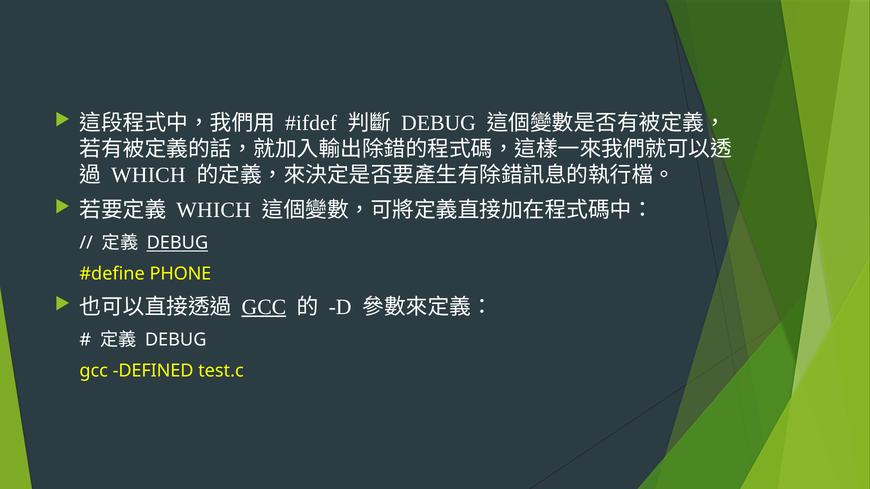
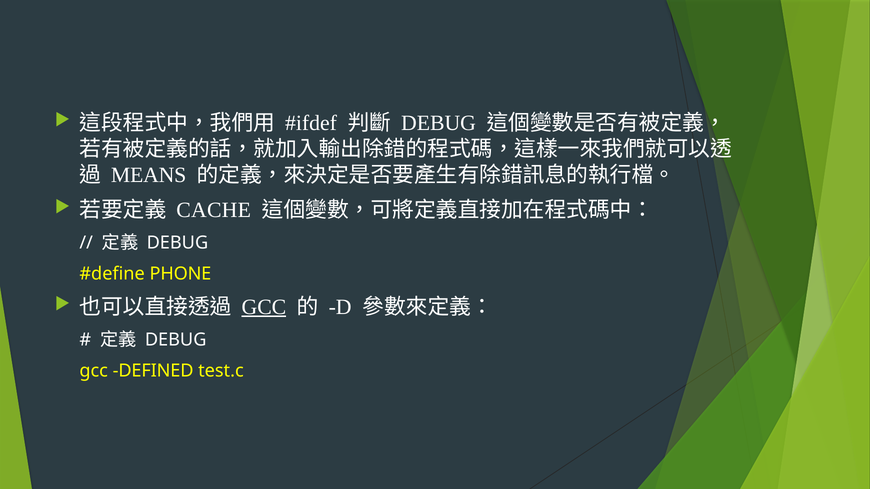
WHICH: WHICH -> MEANS (149, 175)
WHICH: WHICH -> CACHE (214, 210)
DEBUG underline: present -> none (177, 243)
